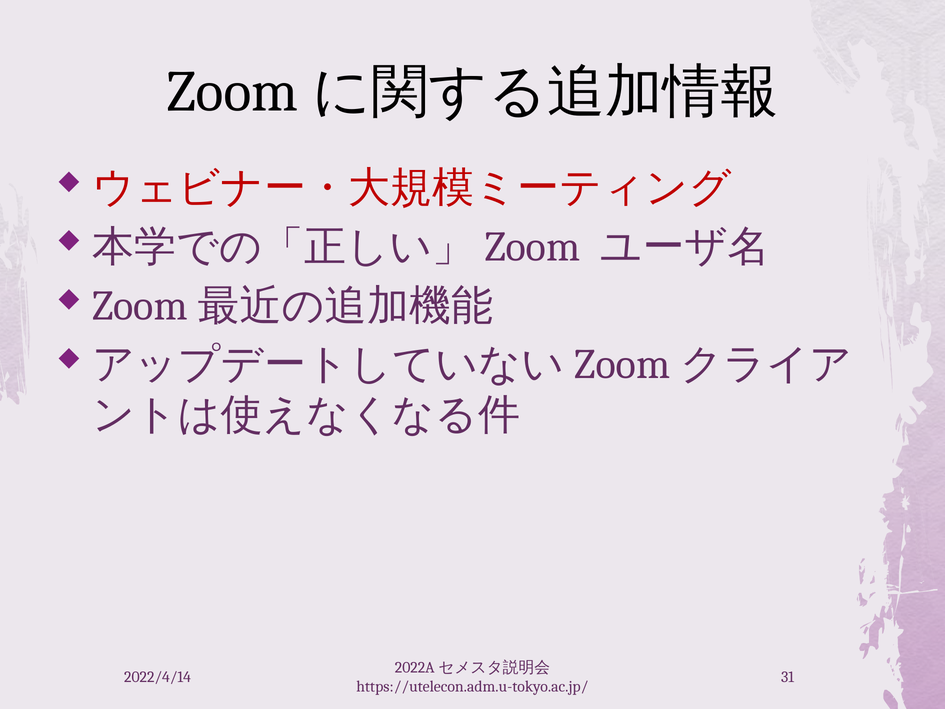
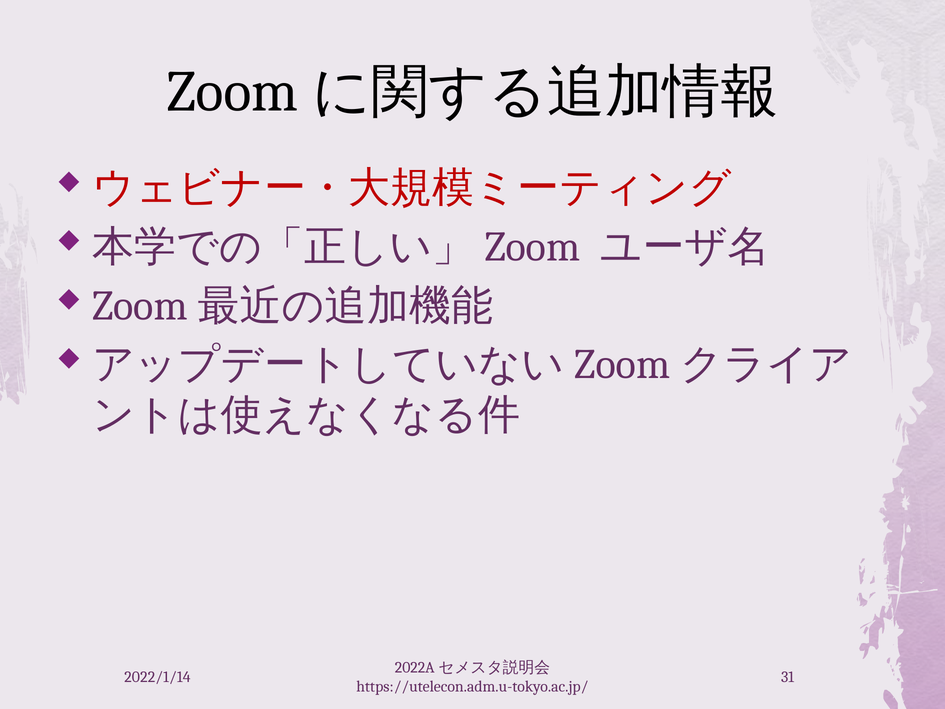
2022/4/14: 2022/4/14 -> 2022/1/14 (157, 677)
